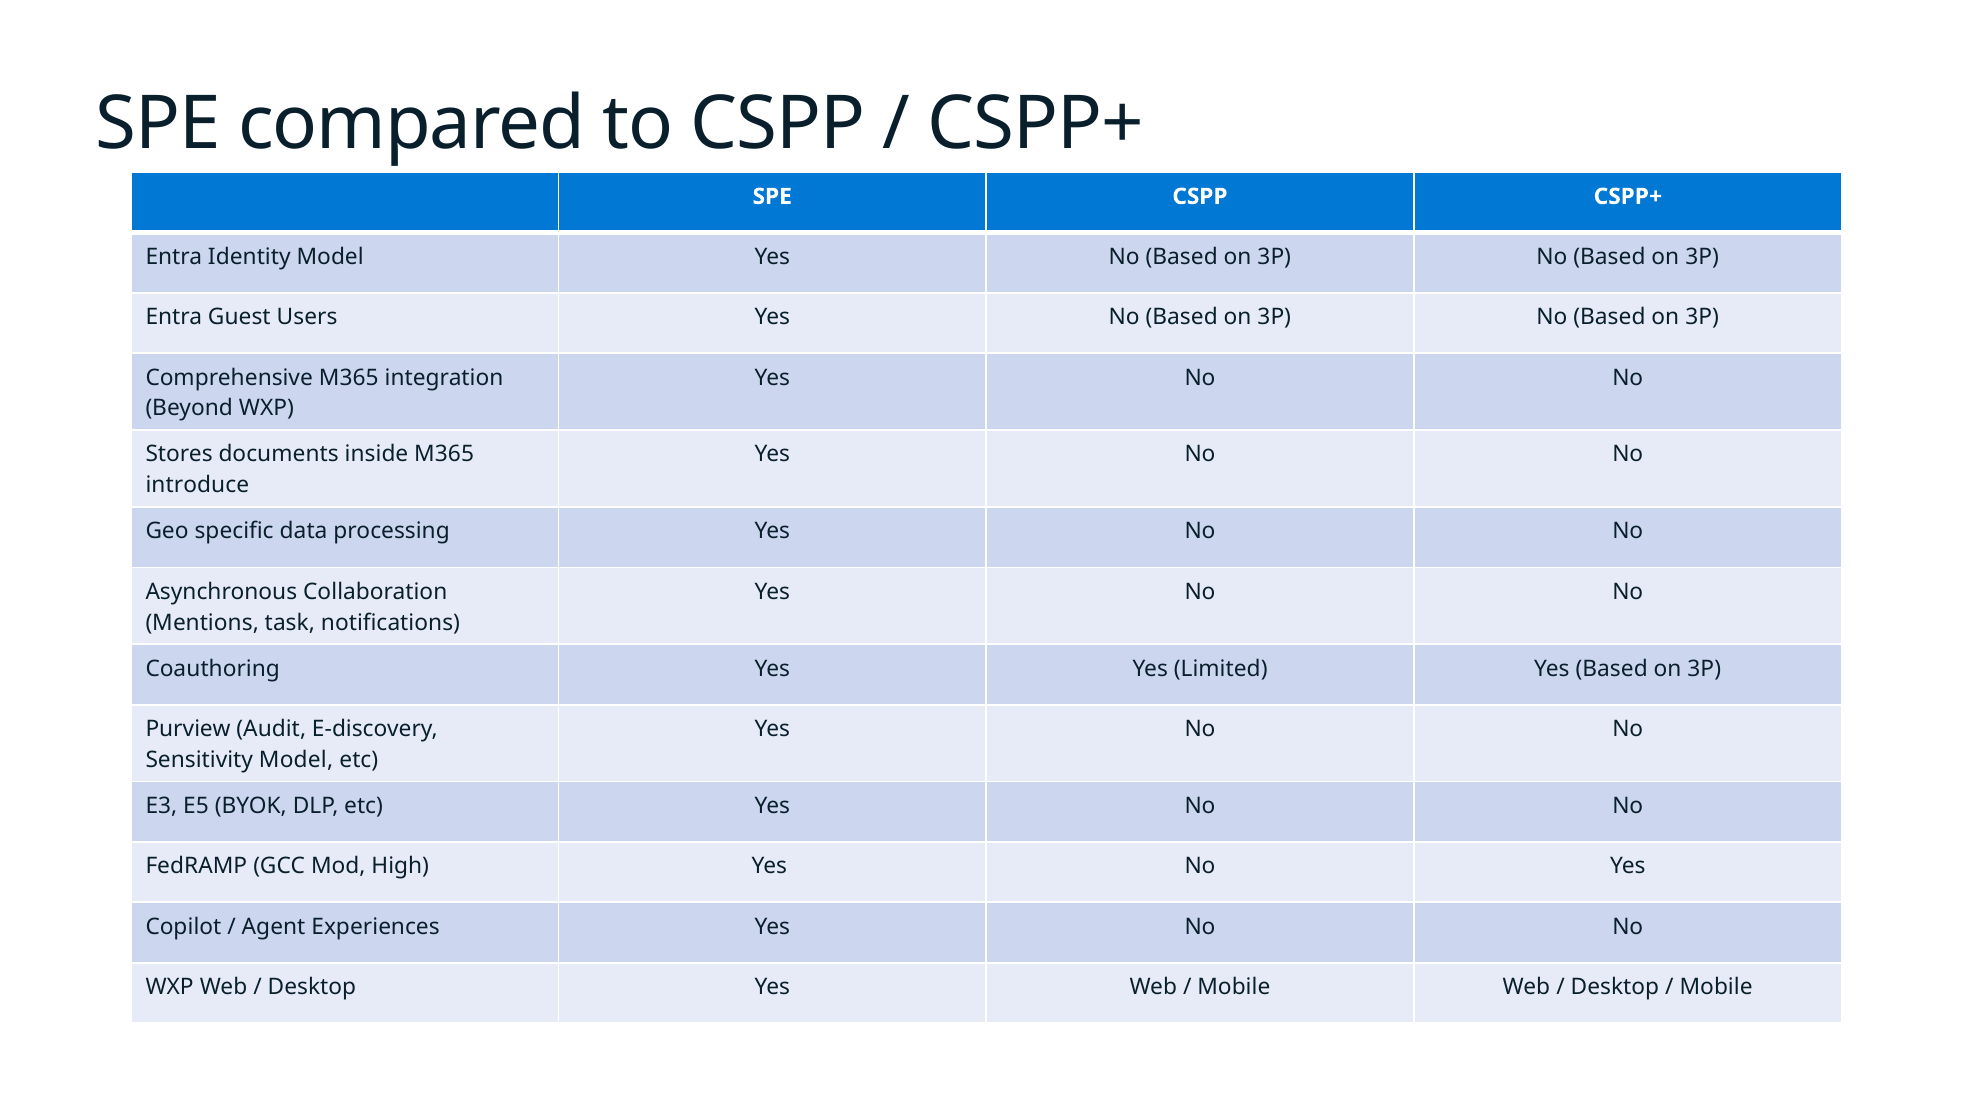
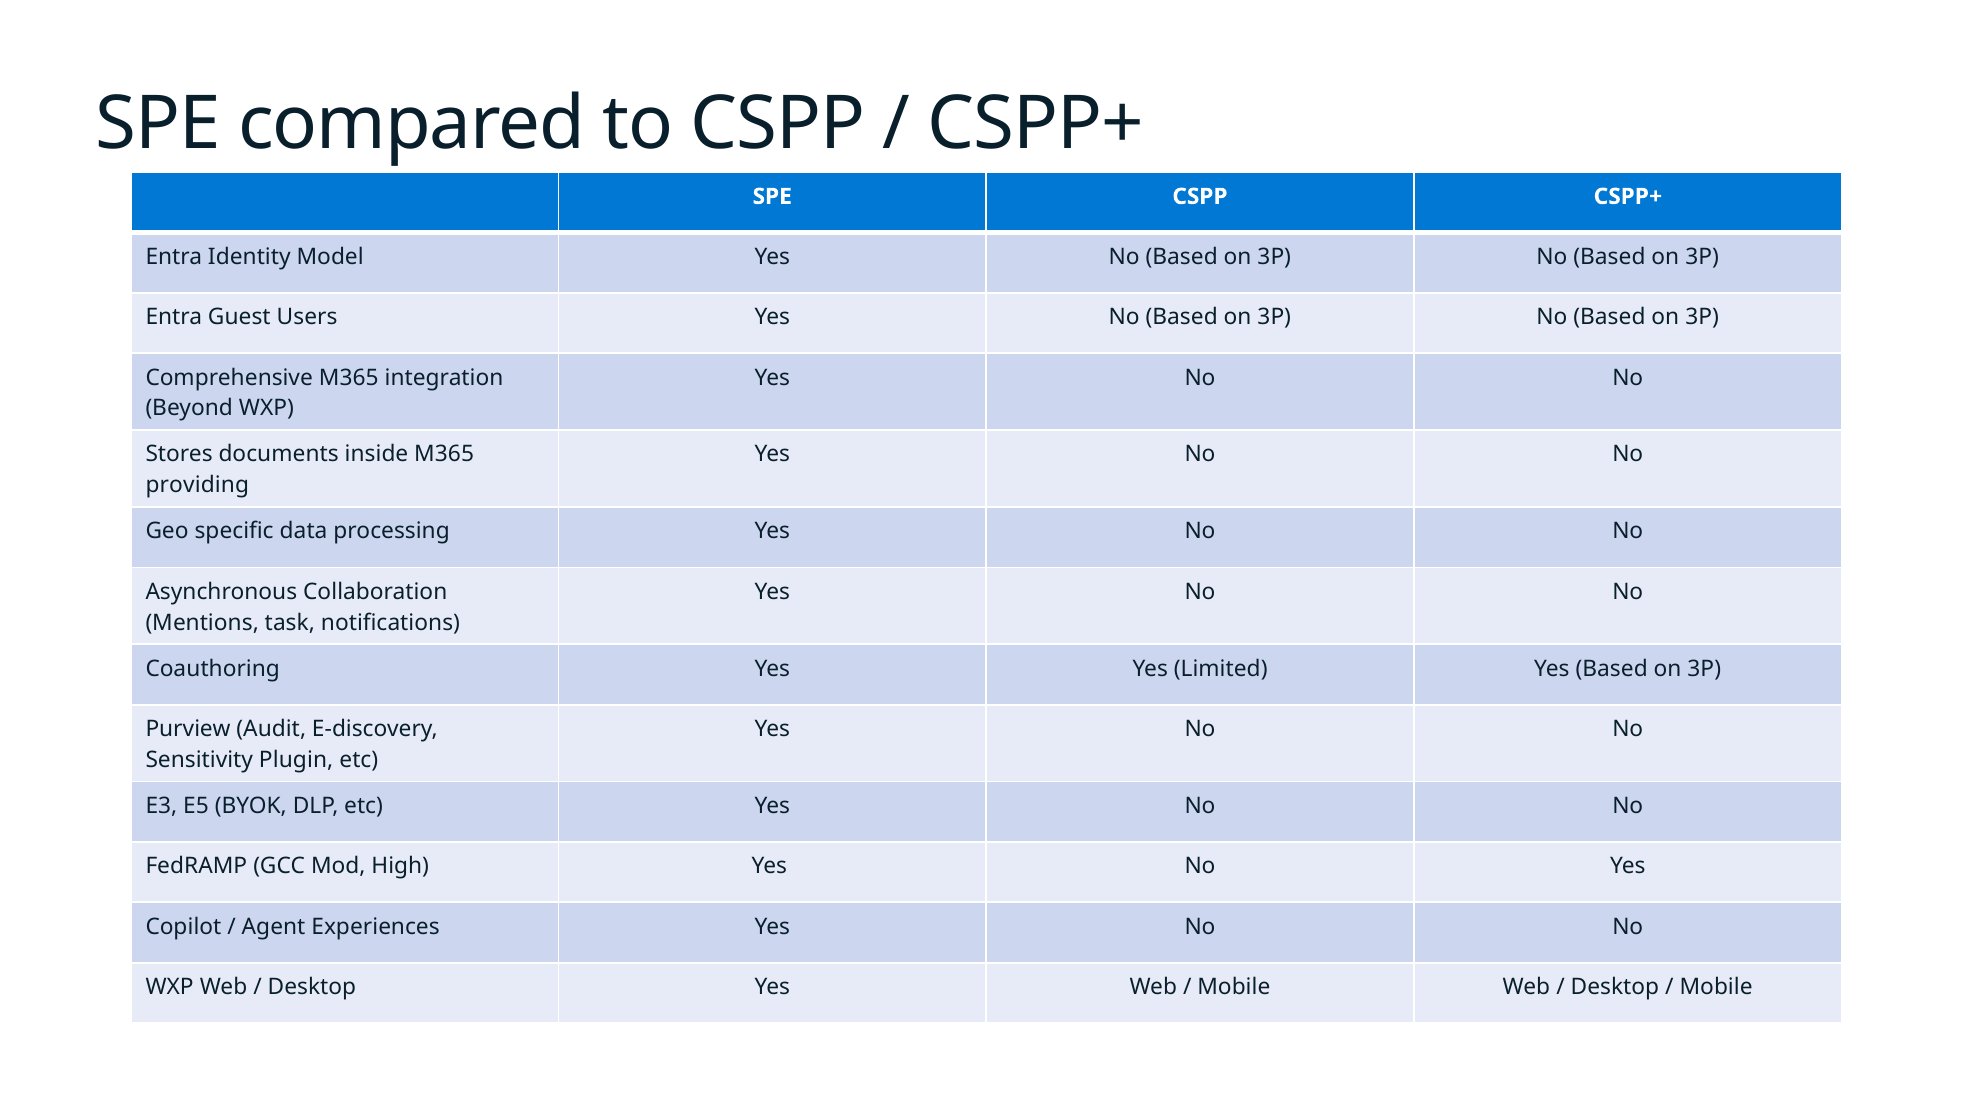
introduce: introduce -> providing (197, 485)
Sensitivity Model: Model -> Plugin (296, 760)
